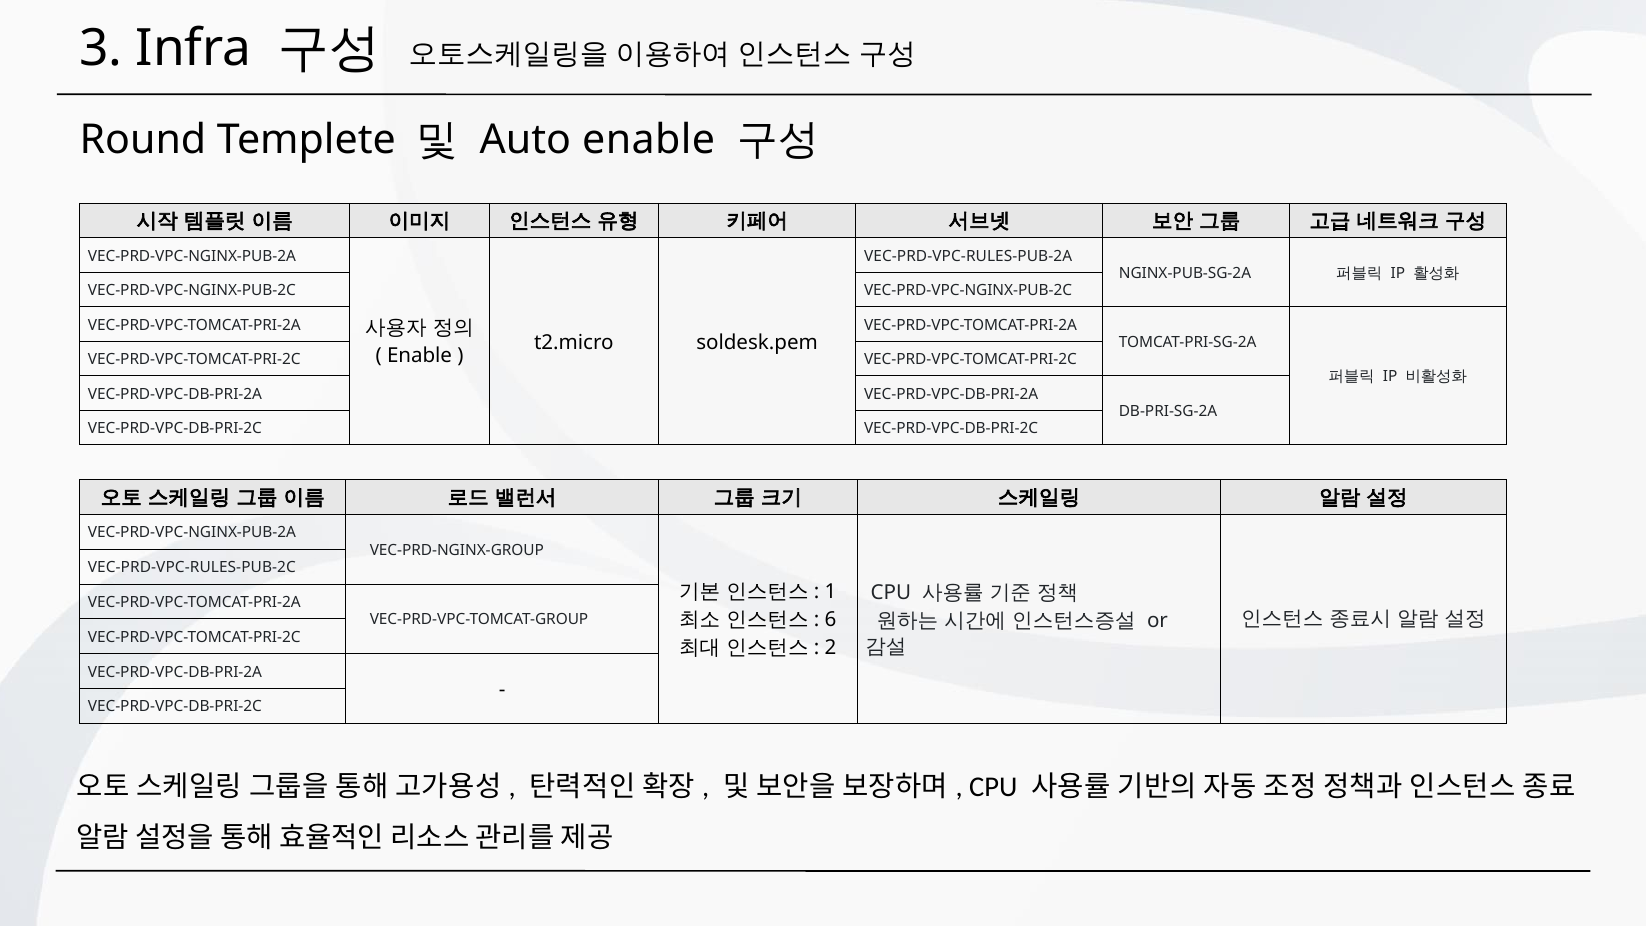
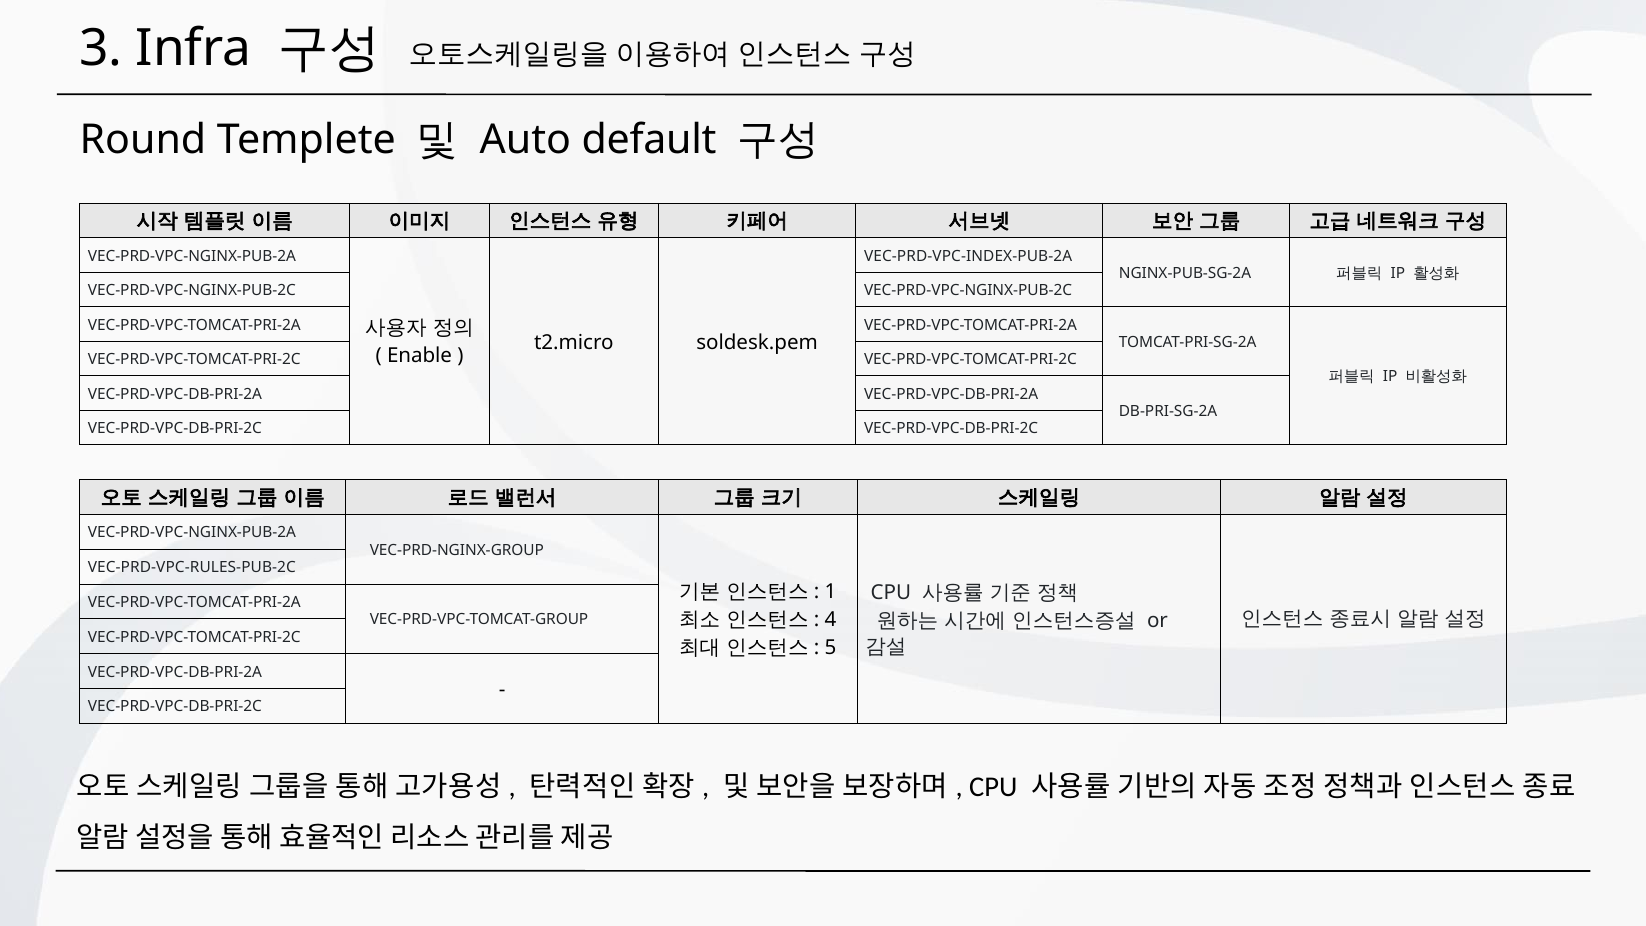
Auto enable: enable -> default (649, 140)
VEC-PRD-VPC-RULES-PUB-2A: VEC-PRD-VPC-RULES-PUB-2A -> VEC-PRD-VPC-INDEX-PUB-2A (968, 256)
6: 6 -> 4 (831, 620)
2: 2 -> 5 (831, 648)
